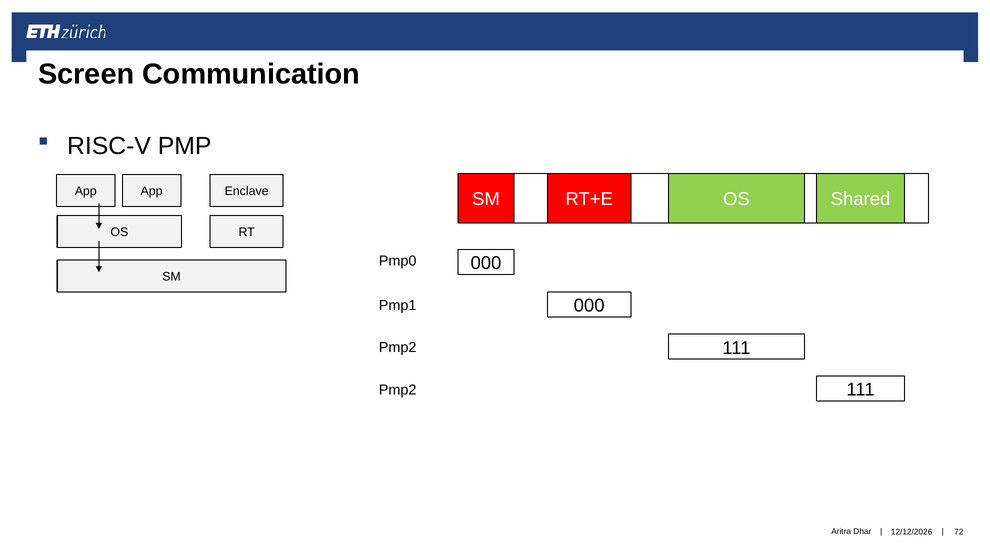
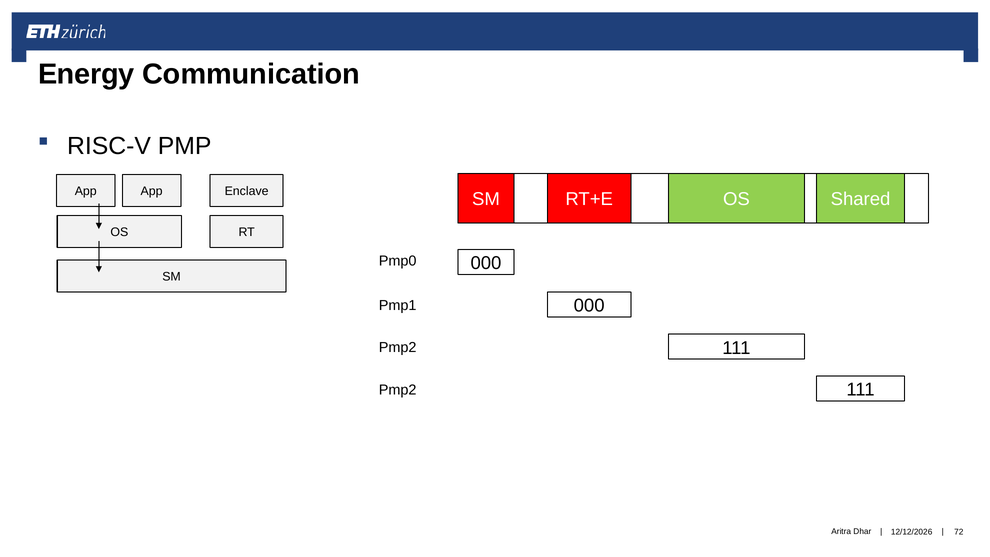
Screen: Screen -> Energy (86, 74)
